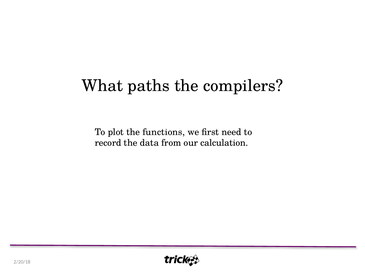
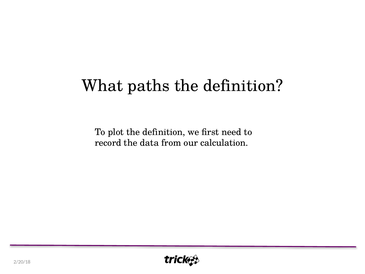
compilers: compilers -> definition (243, 86)
plot the functions: functions -> definition (164, 132)
